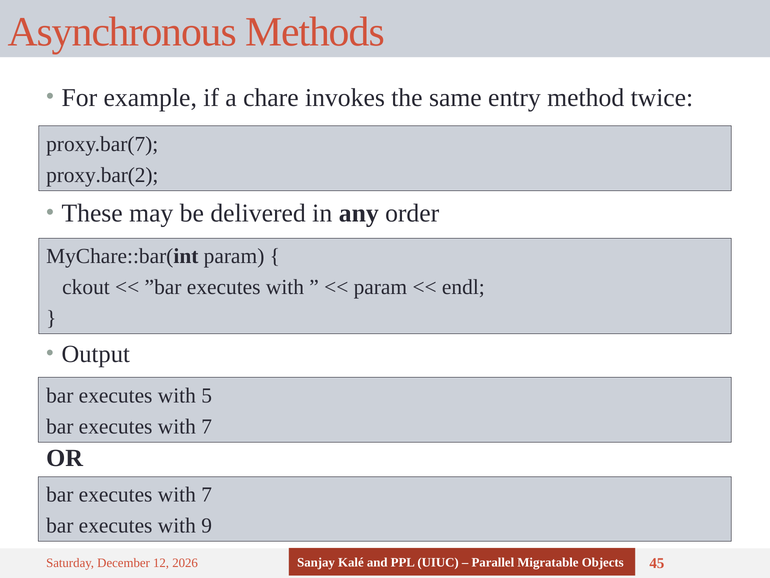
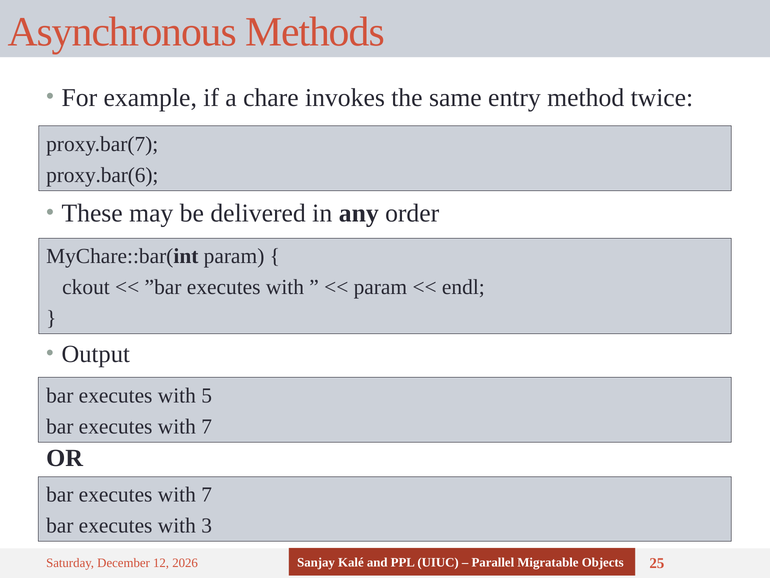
proxy.bar(2: proxy.bar(2 -> proxy.bar(6 (102, 175)
9: 9 -> 3 (207, 525)
45: 45 -> 25 (657, 563)
